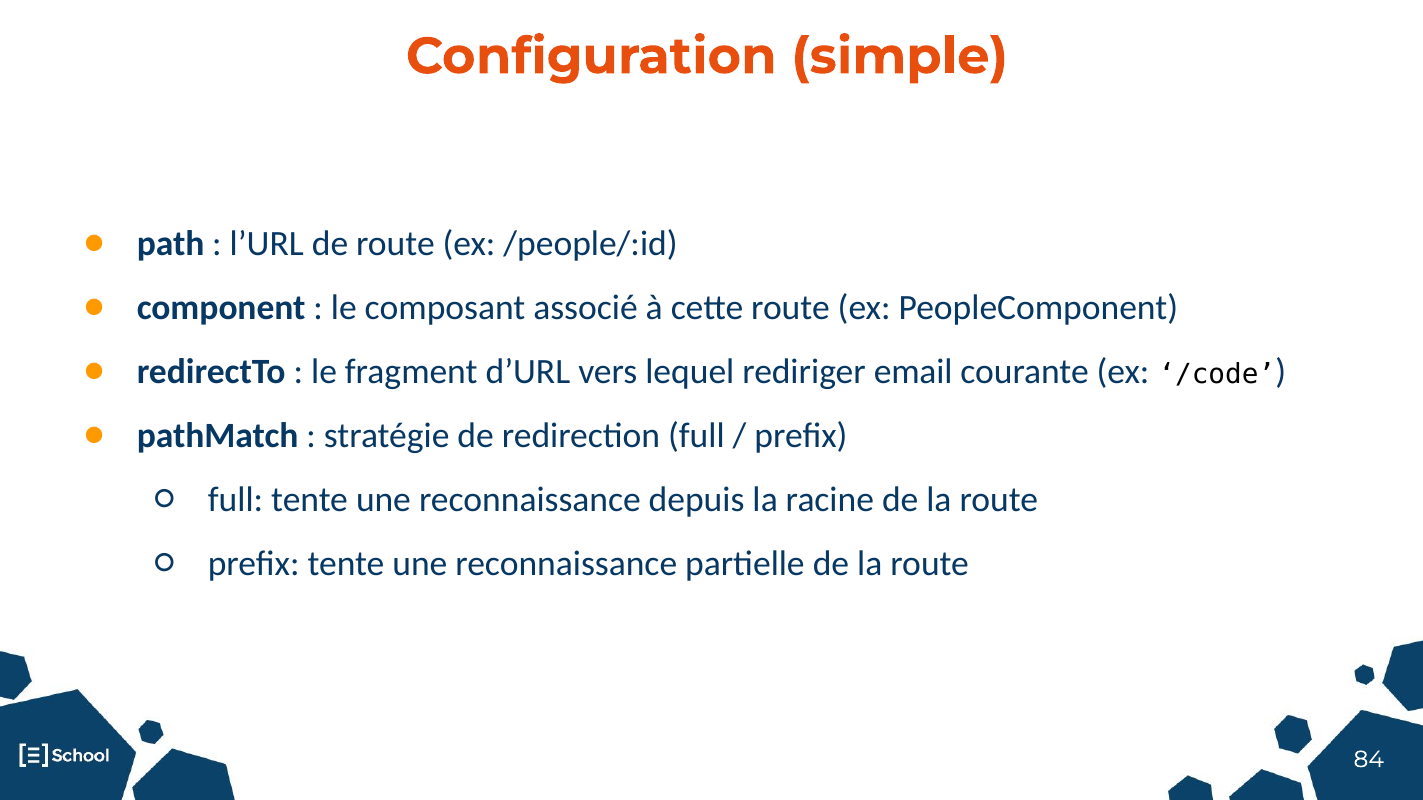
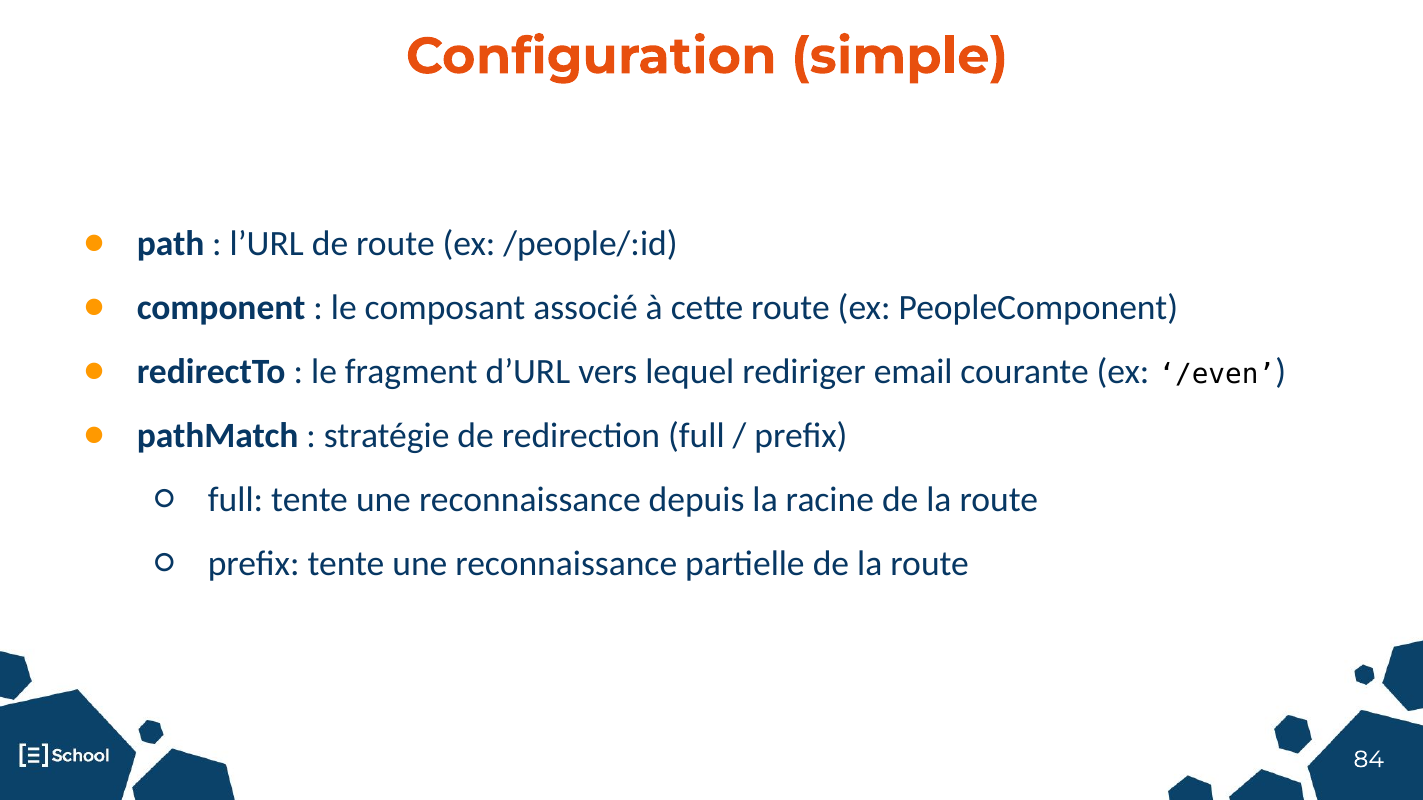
/code: /code -> /even (1217, 374)
